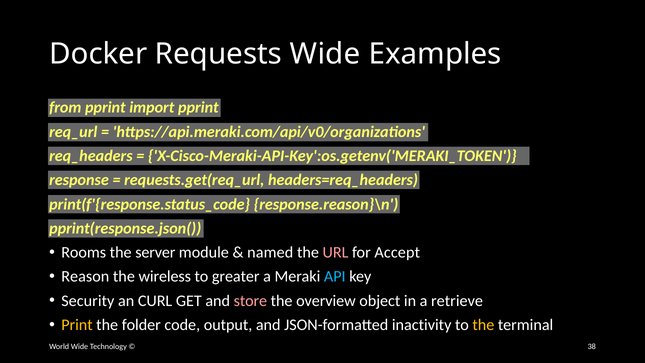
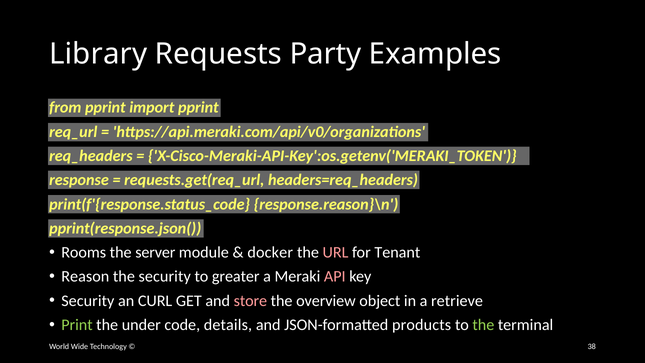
Docker: Docker -> Library (98, 54)
Requests Wide: Wide -> Party (325, 54)
named: named -> docker (270, 252)
Accept: Accept -> Tenant (397, 252)
the wireless: wireless -> security (165, 277)
API colour: light blue -> pink (335, 277)
Print colour: yellow -> light green (77, 325)
folder: folder -> under (141, 325)
output: output -> details (228, 325)
inactivity: inactivity -> products (422, 325)
the colour: yellow -> light green (483, 325)
